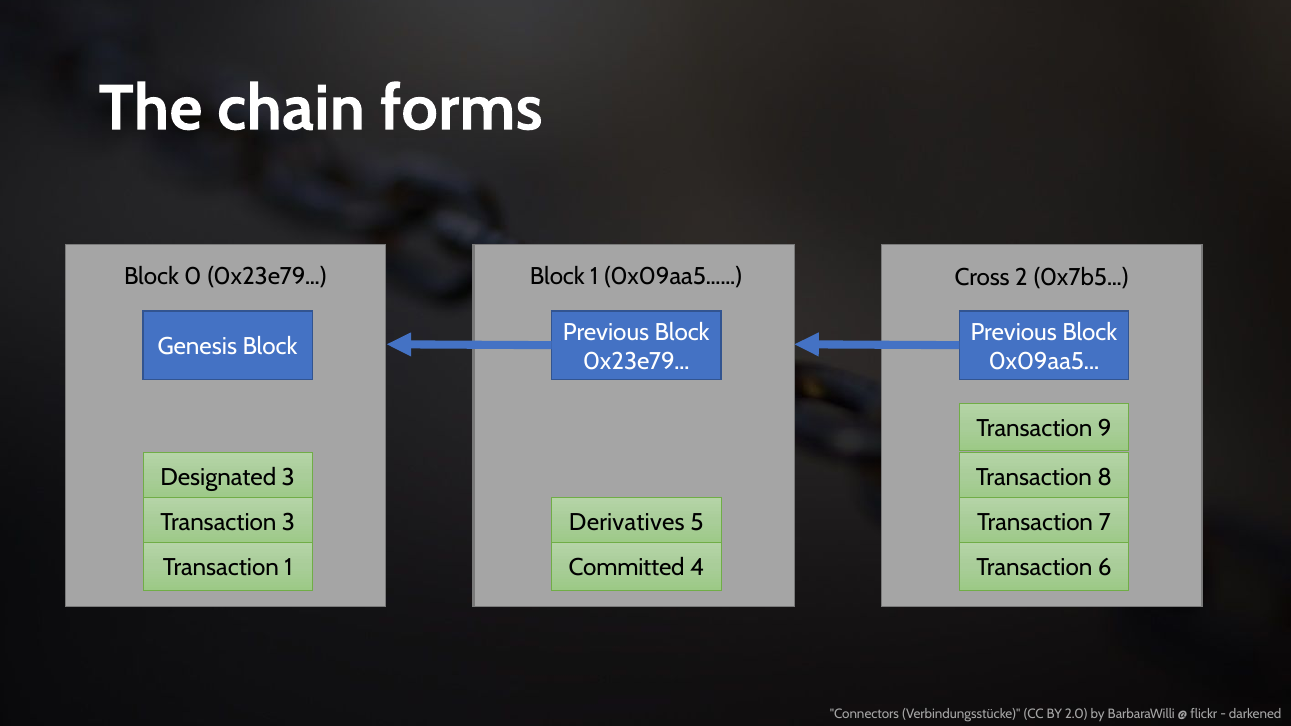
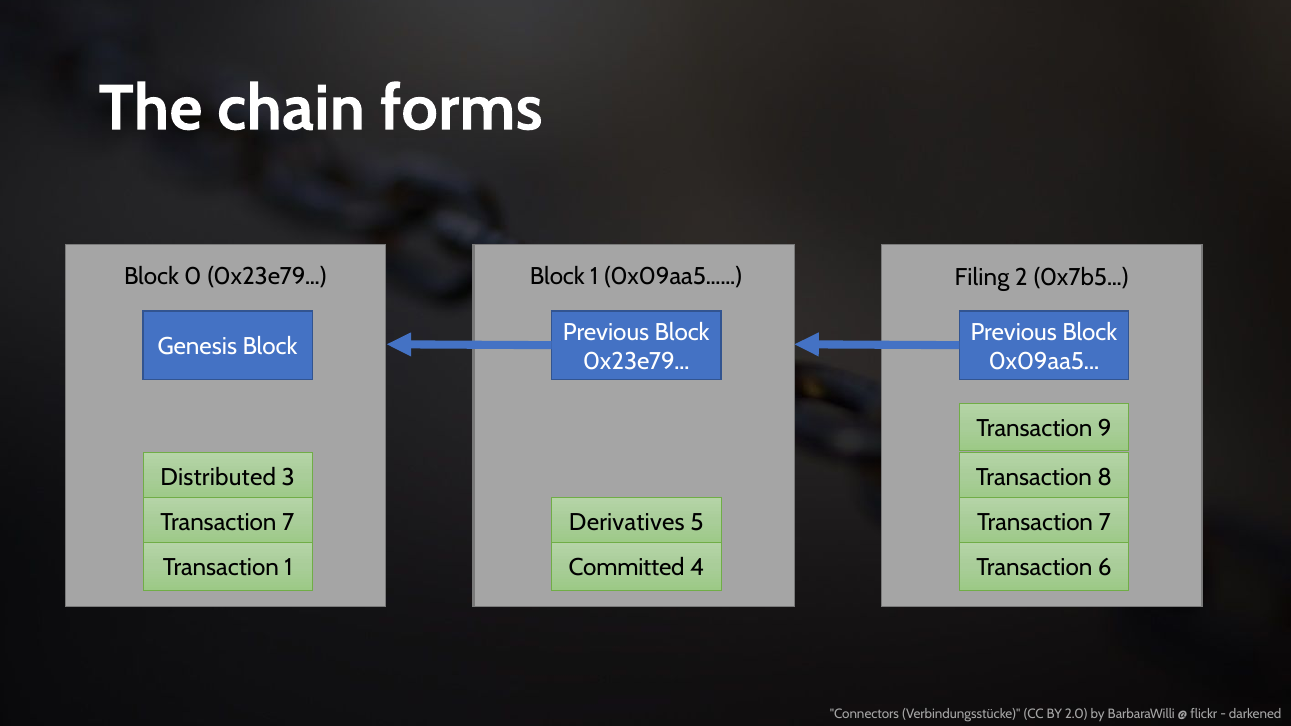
Cross: Cross -> Filing (982, 278)
Designated: Designated -> Distributed (218, 478)
3: 3 -> 7 (288, 523)
